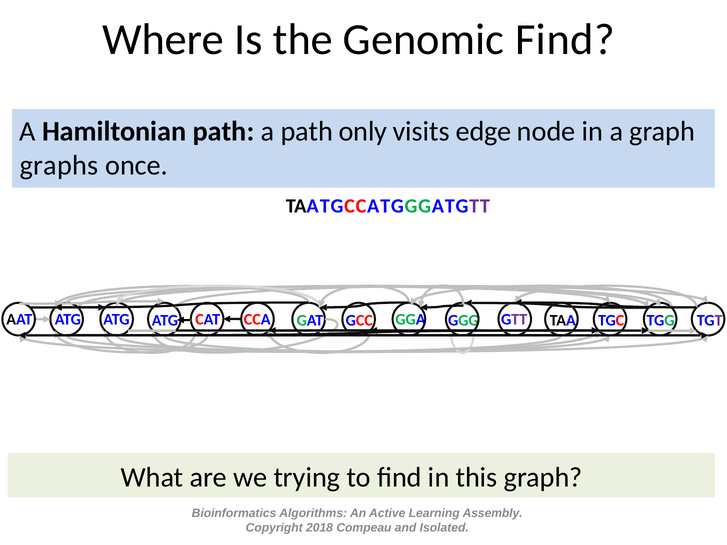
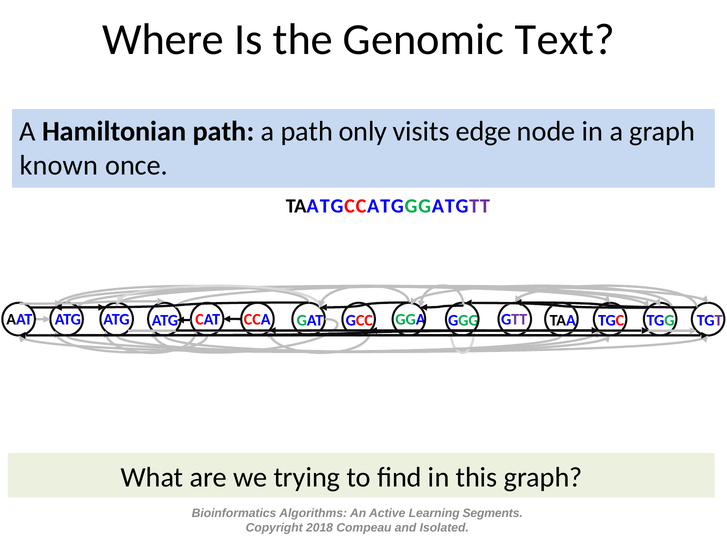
Genomic Find: Find -> Text (565, 39)
graphs: graphs -> known (59, 166)
Assembly: Assembly -> Segments (493, 513)
